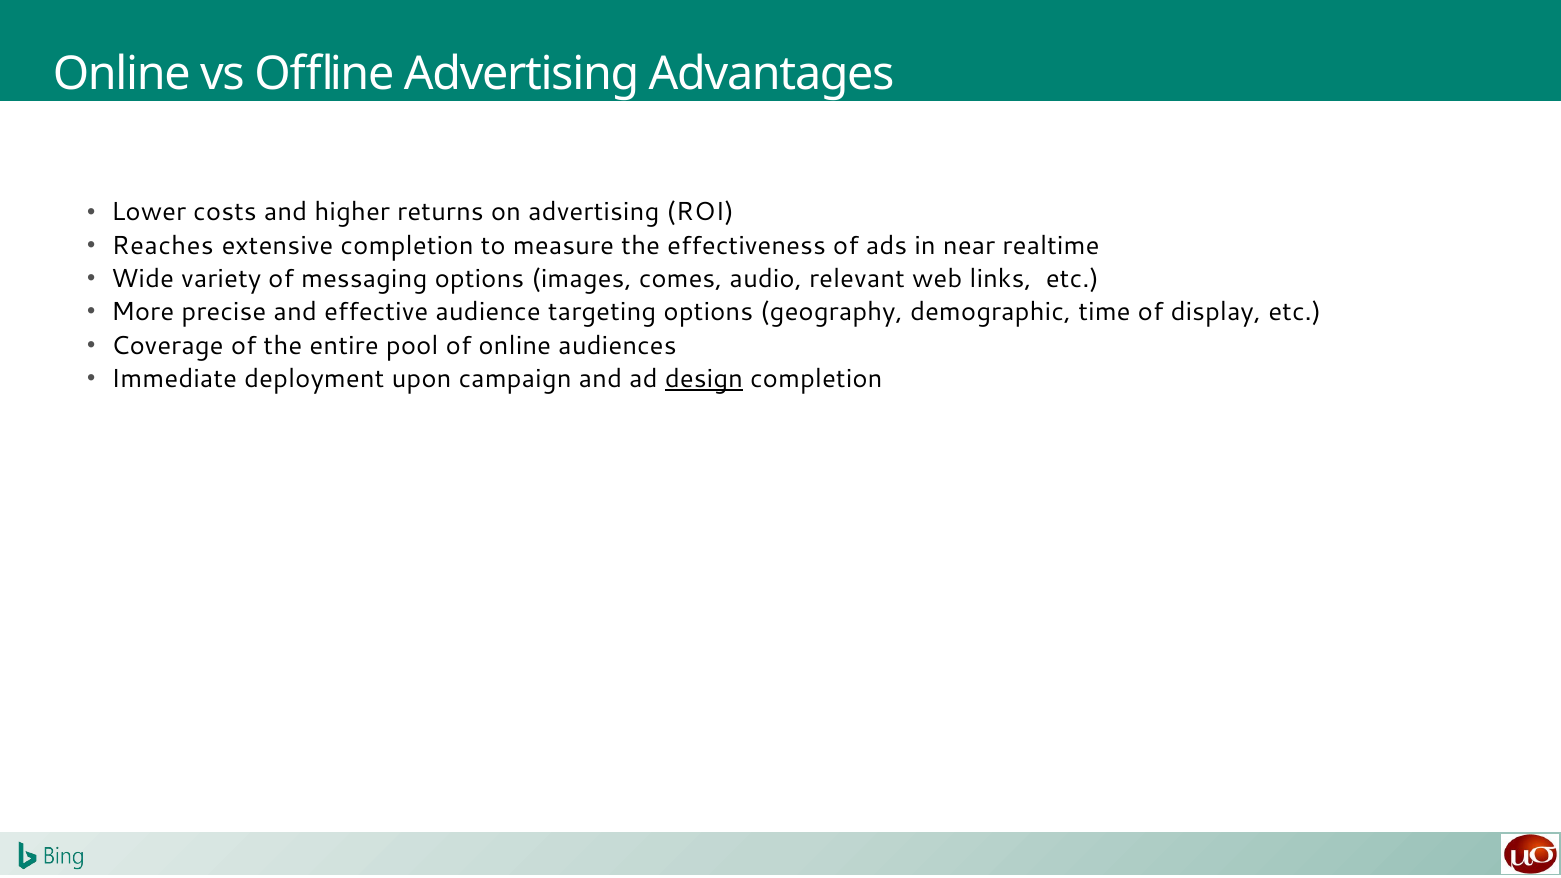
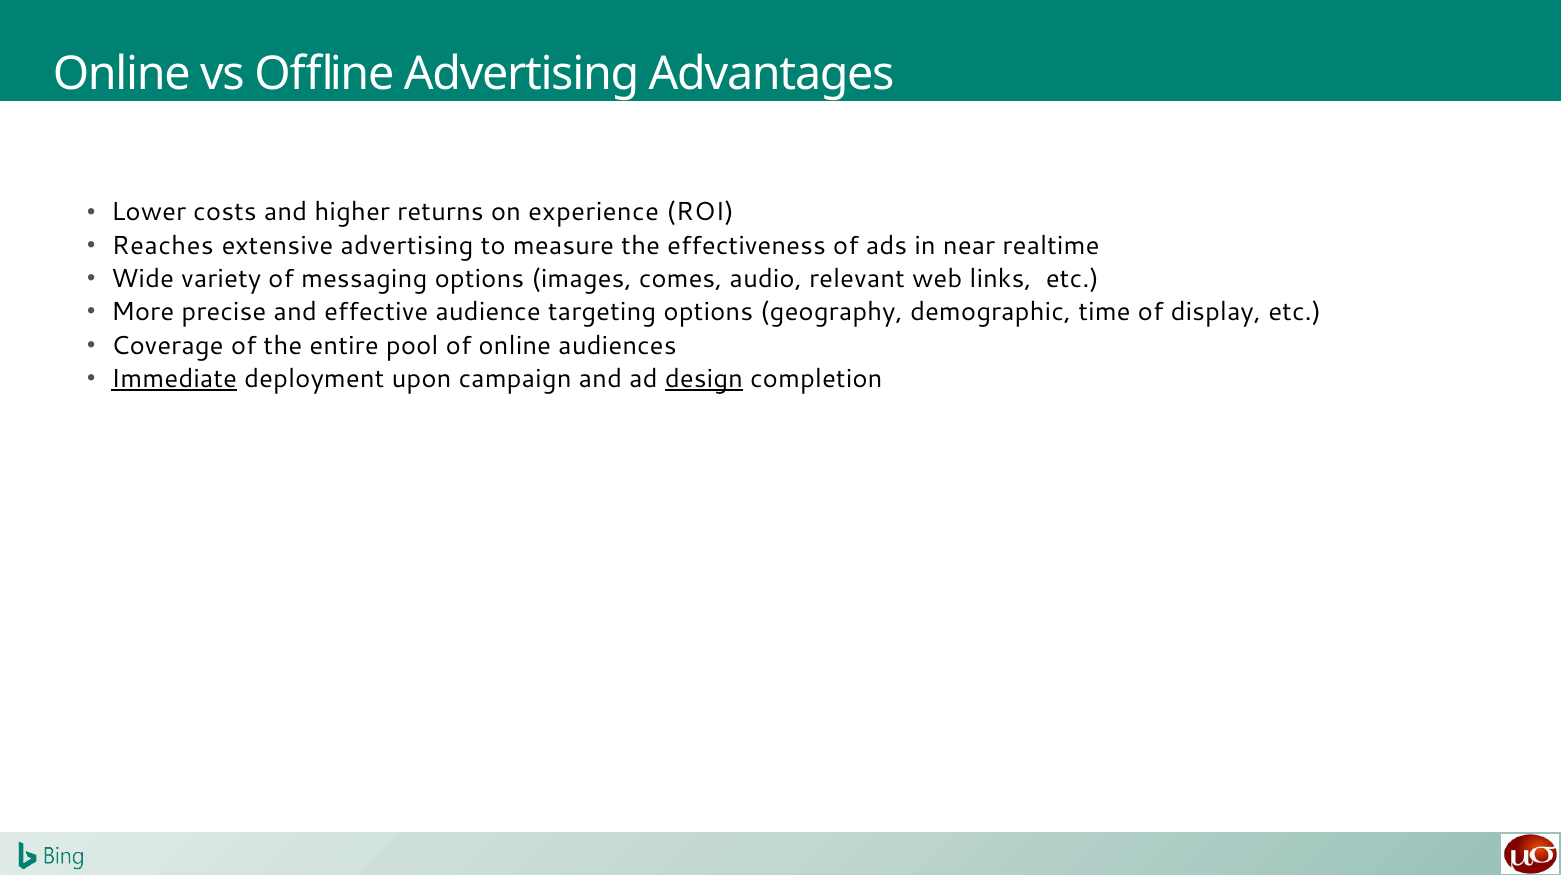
on advertising: advertising -> experience (594, 212)
extensive completion: completion -> advertising (407, 246)
Immediate underline: none -> present (174, 379)
